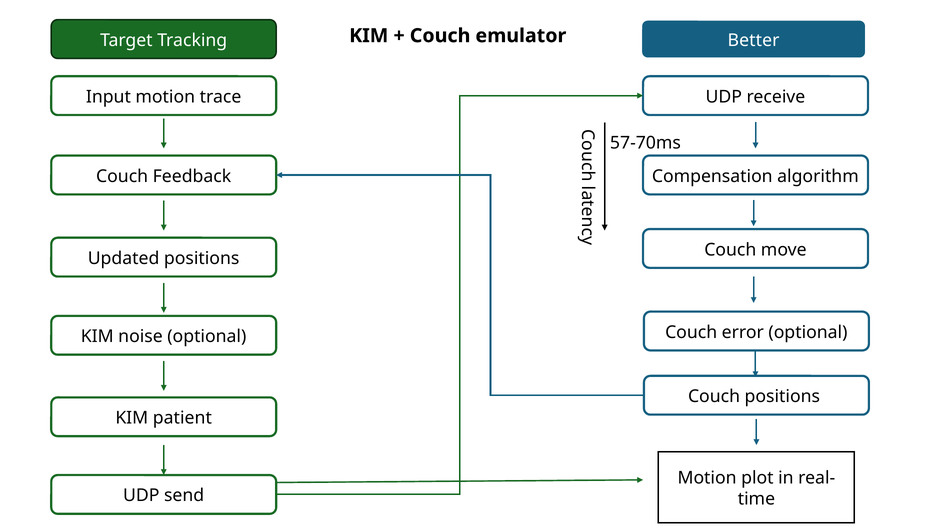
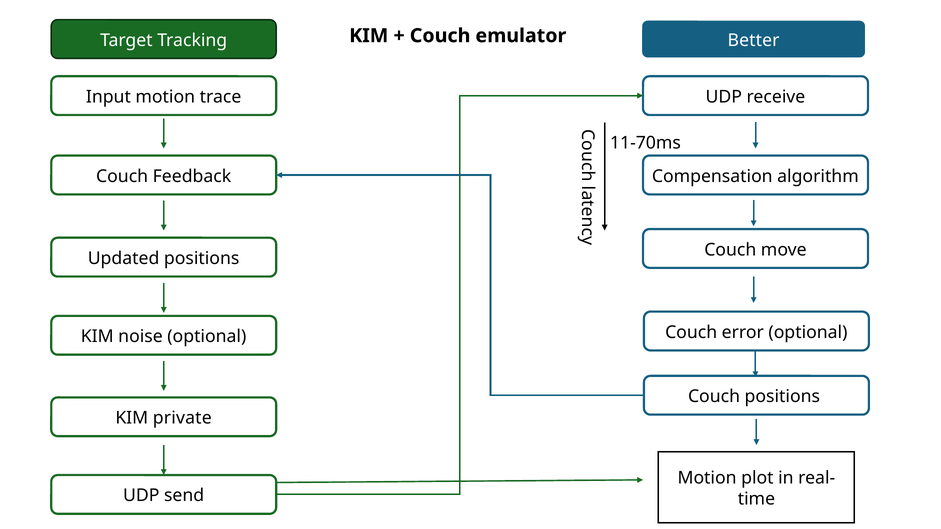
57-70ms: 57-70ms -> 11-70ms (645, 143)
patient: patient -> private (182, 418)
